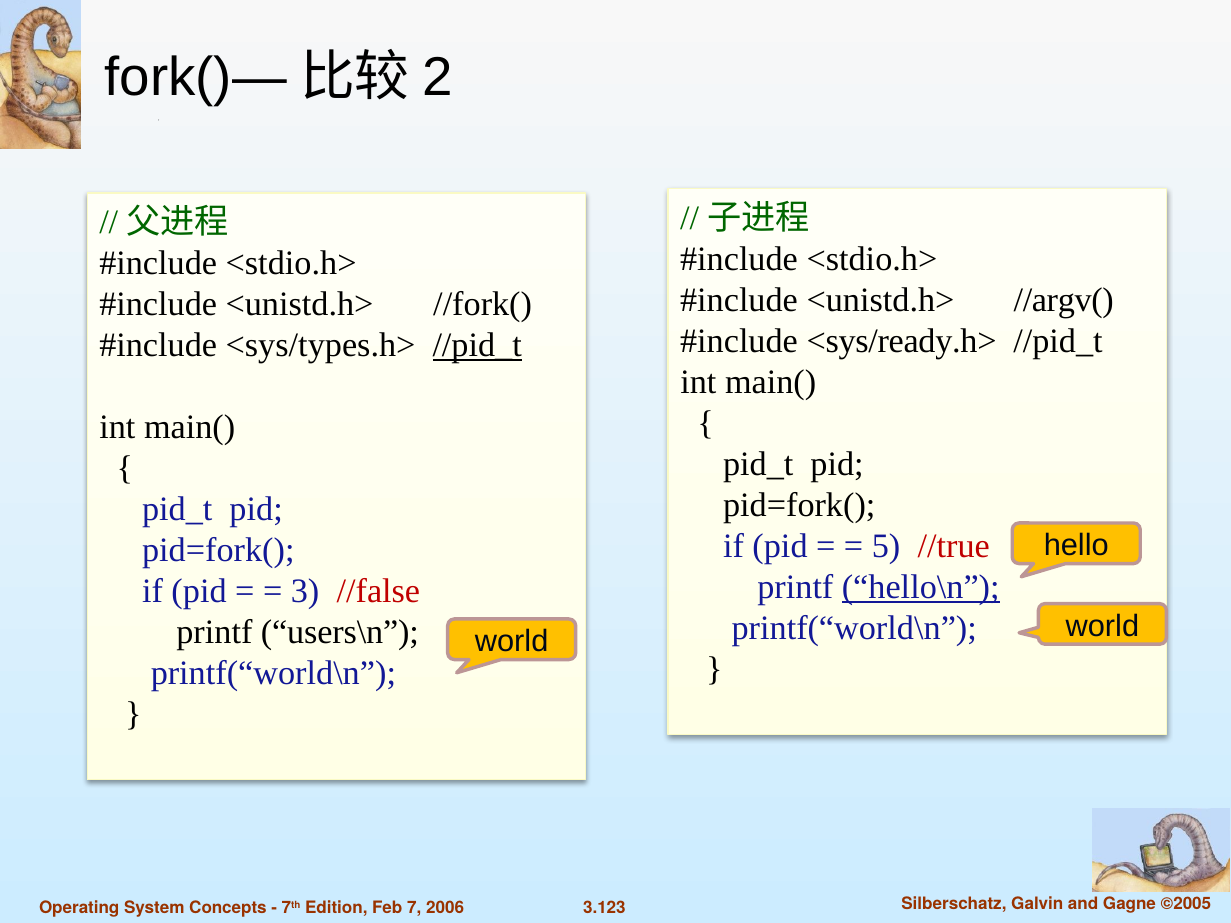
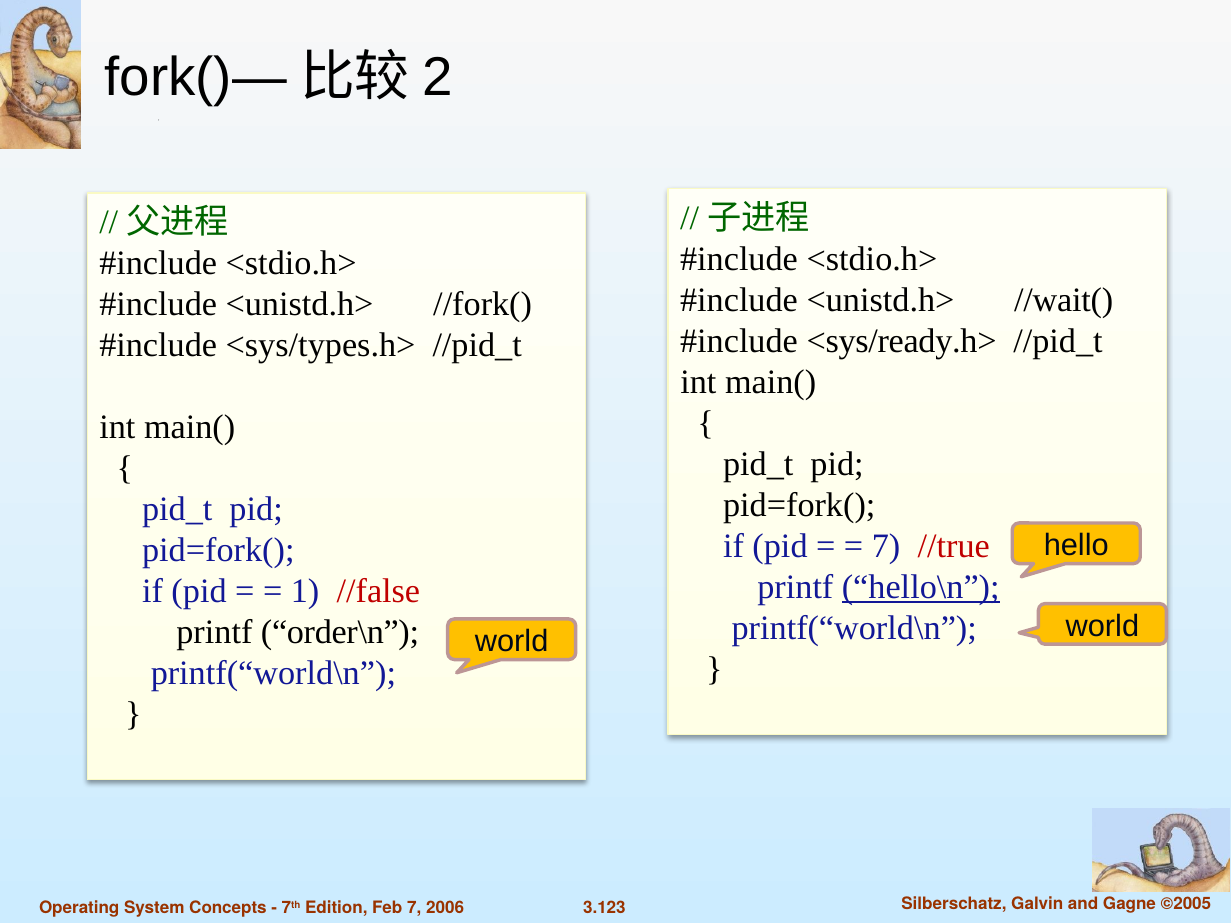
//argv(: //argv( -> //wait( (1064, 300)
//pid_t underline: present -> none (477, 345)
5: 5 -> 7 (886, 546)
3: 3 -> 1 (305, 592)
users\n: users\n -> order\n (340, 633)
